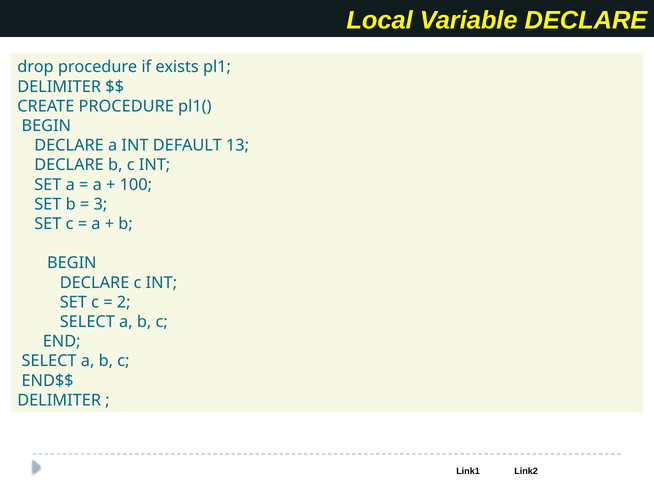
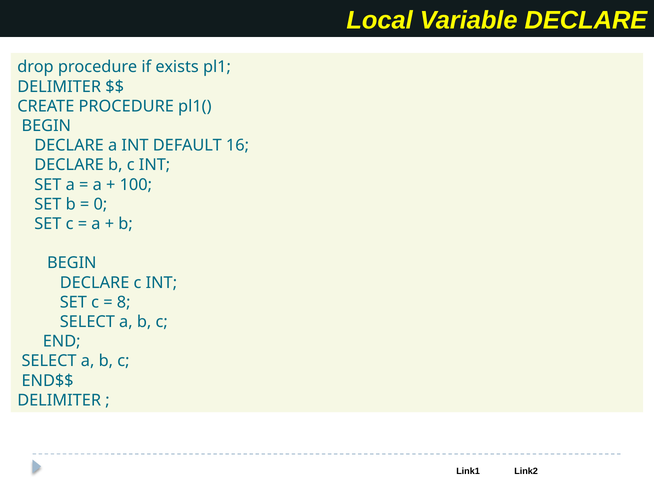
13: 13 -> 16 (237, 146)
3: 3 -> 0 (100, 204)
2: 2 -> 8 (124, 303)
